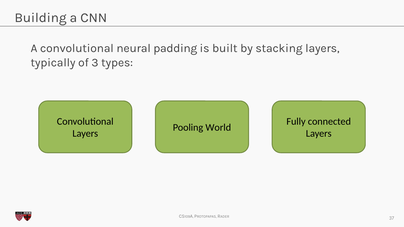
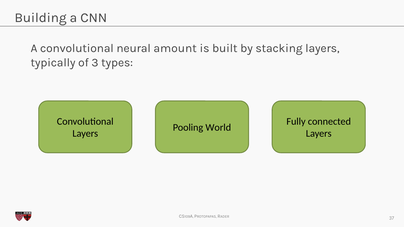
padding: padding -> amount (175, 48)
